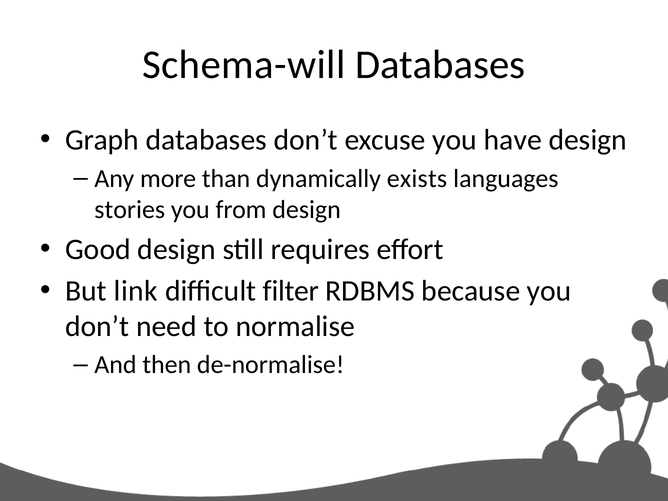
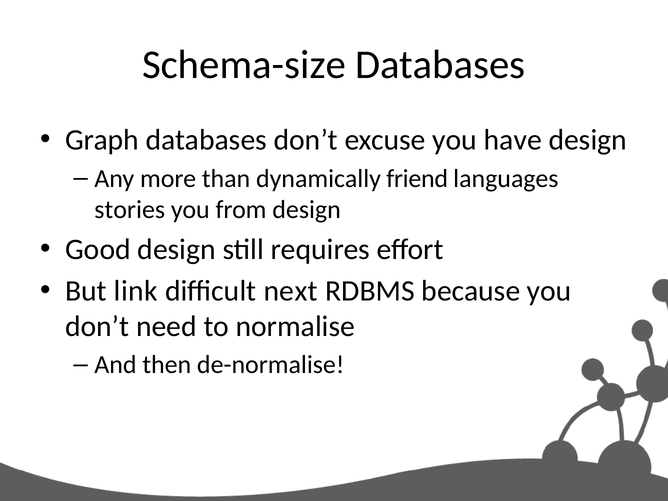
Schema-will: Schema-will -> Schema-size (244, 65)
exists: exists -> friend (417, 178)
filter: filter -> next (291, 291)
